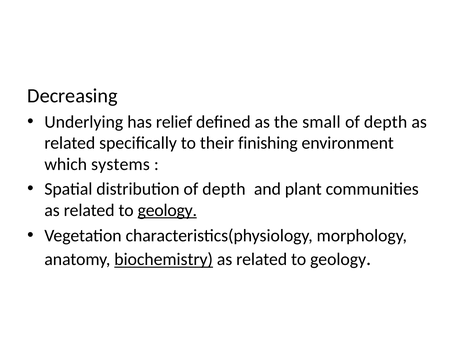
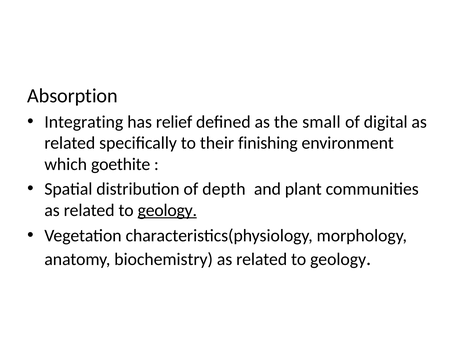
Decreasing: Decreasing -> Absorption (73, 95)
Underlying: Underlying -> Integrating (84, 122)
depth: depth -> digital (386, 122)
systems: systems -> goethite (121, 164)
biochemistry underline: present -> none (164, 259)
